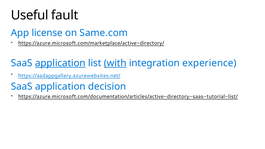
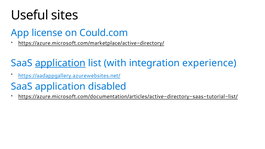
fault: fault -> sites (65, 15)
Same.com: Same.com -> Could.com (104, 33)
with underline: present -> none (115, 63)
decision: decision -> disabled (107, 86)
